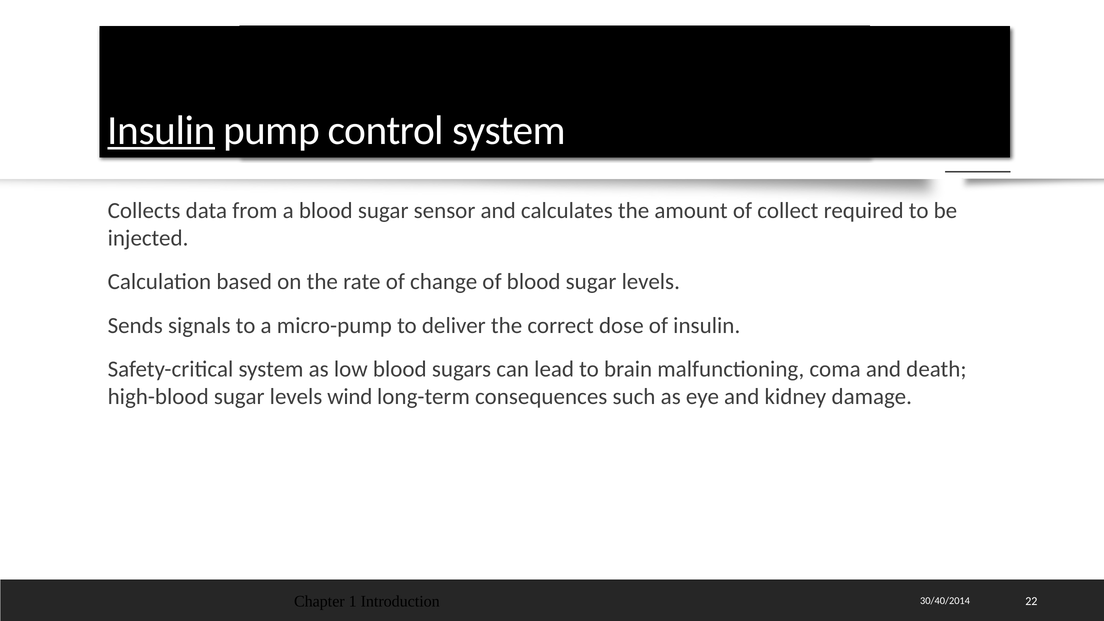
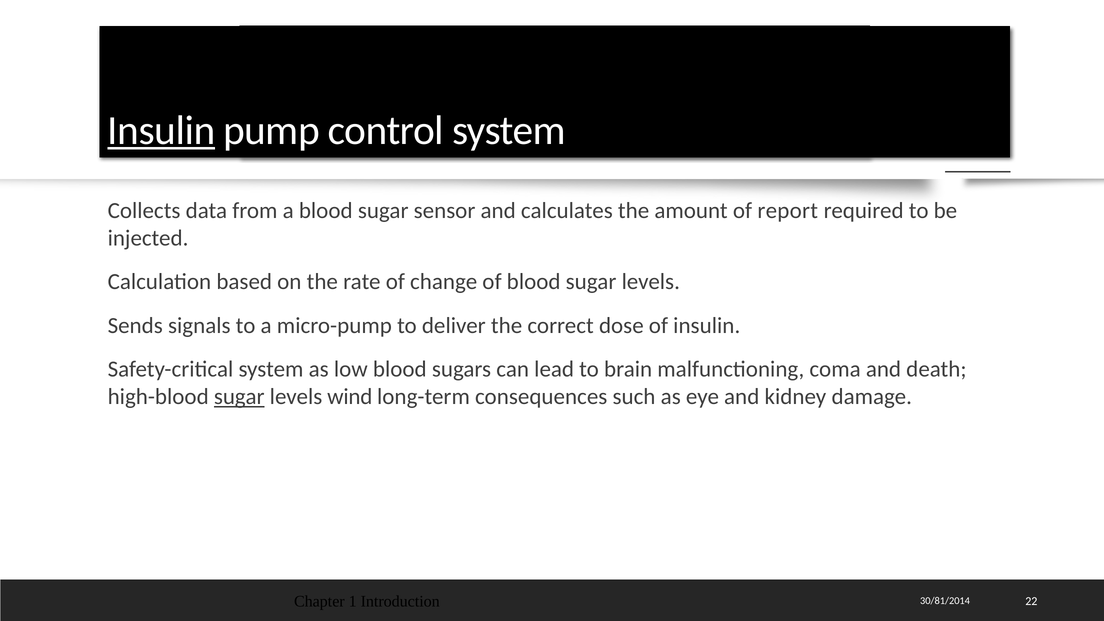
collect: collect -> report (788, 210)
sugar underline: none -> present (239, 397)
30/40/2014: 30/40/2014 -> 30/81/2014 (945, 601)
